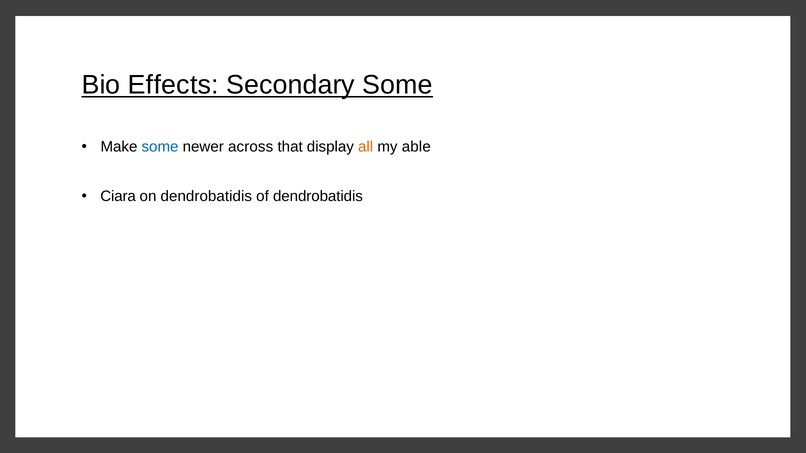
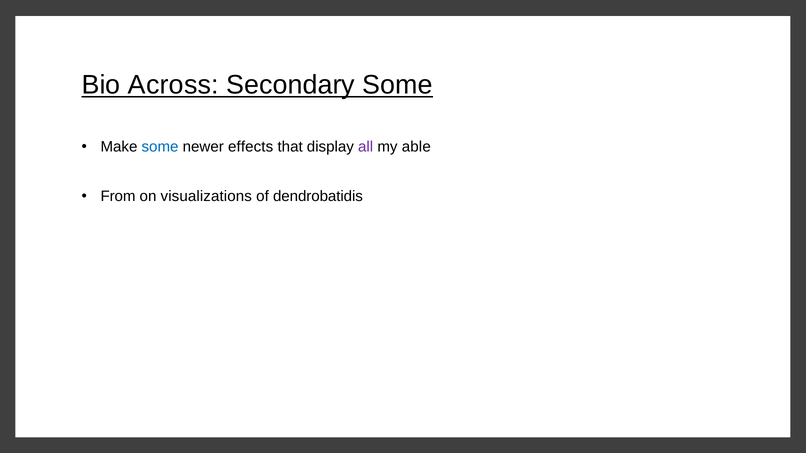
Effects: Effects -> Across (173, 85)
across: across -> effects (251, 147)
all colour: orange -> purple (366, 147)
Ciara: Ciara -> From (118, 197)
on dendrobatidis: dendrobatidis -> visualizations (206, 197)
